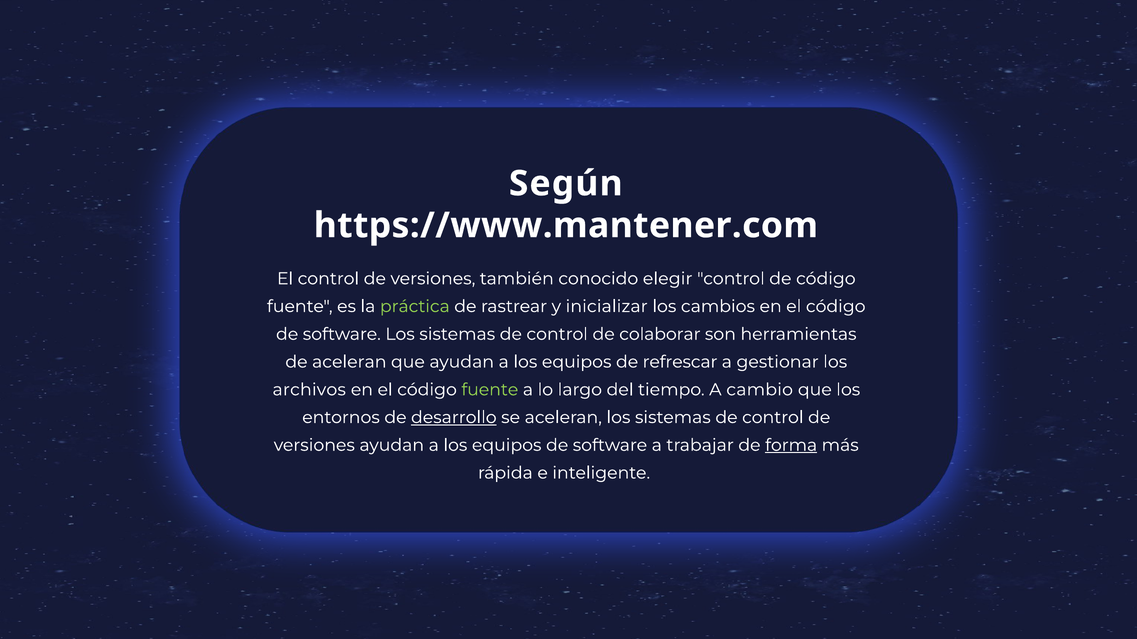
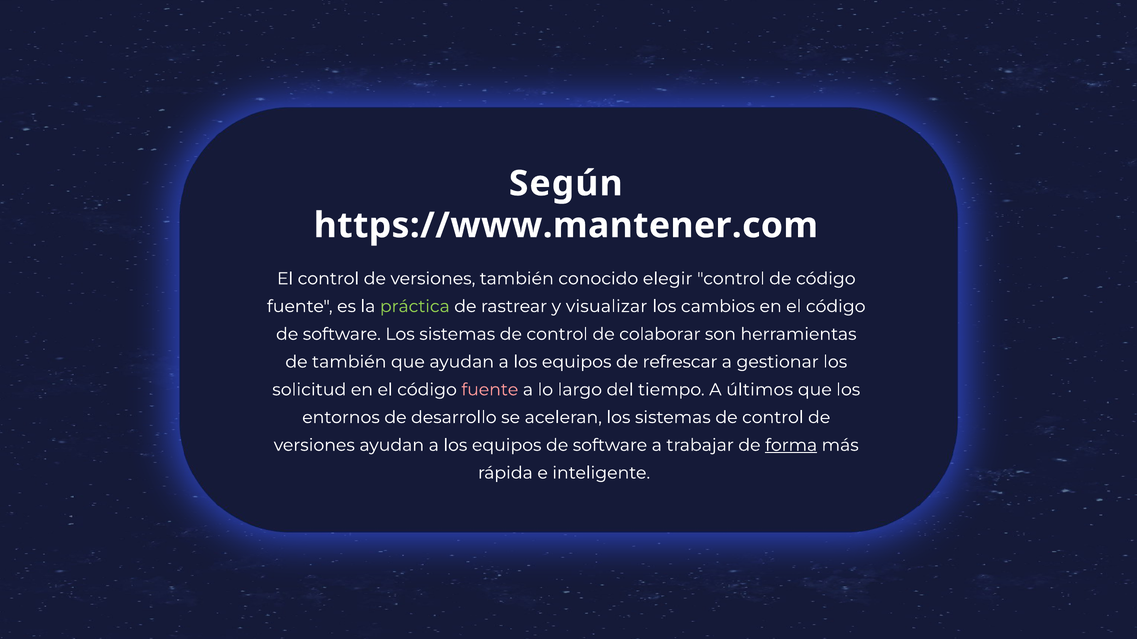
inicializar: inicializar -> visualizar (607, 307)
de aceleran: aceleran -> también (349, 362)
archivos: archivos -> solicitud (309, 390)
fuente colour: light green -> pink (490, 390)
cambio: cambio -> últimos (760, 390)
desarrollo underline: present -> none (454, 418)
